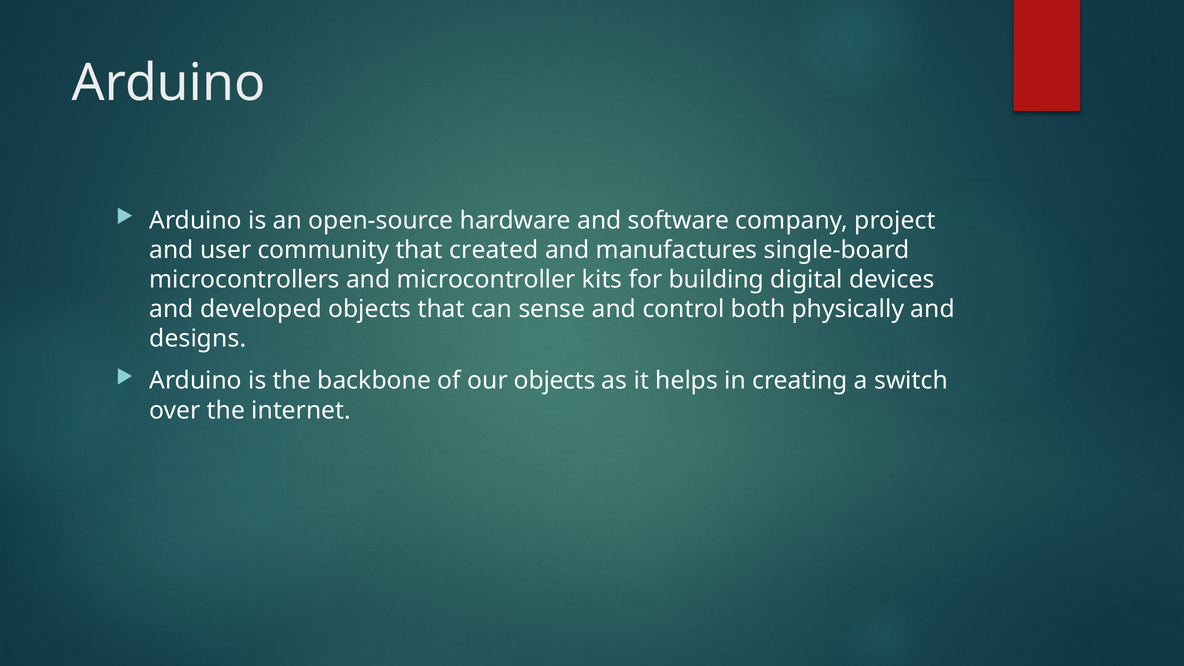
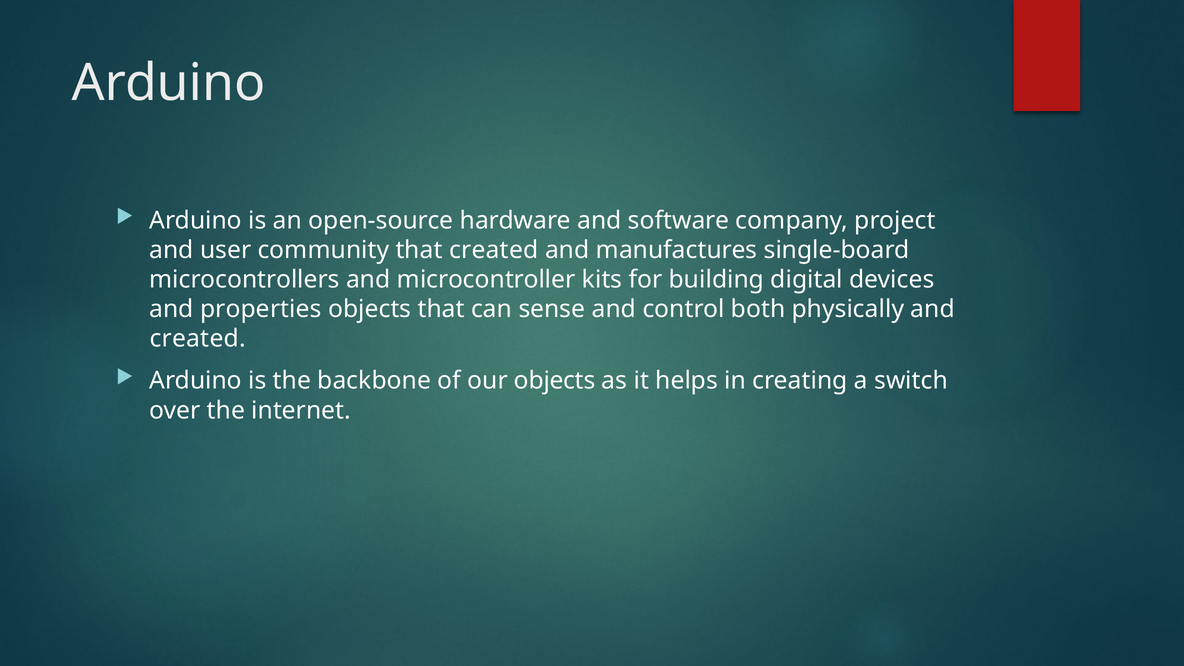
developed: developed -> properties (261, 309)
designs: designs -> created (198, 339)
